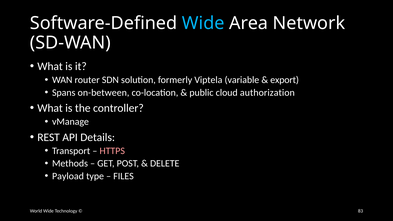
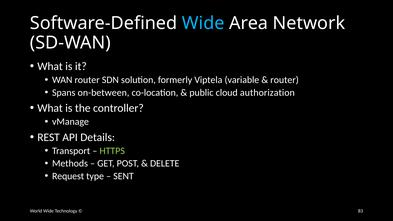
export: export -> router (285, 80)
HTTPS colour: pink -> light green (112, 151)
Payload: Payload -> Request (68, 176)
FILES: FILES -> SENT (124, 176)
